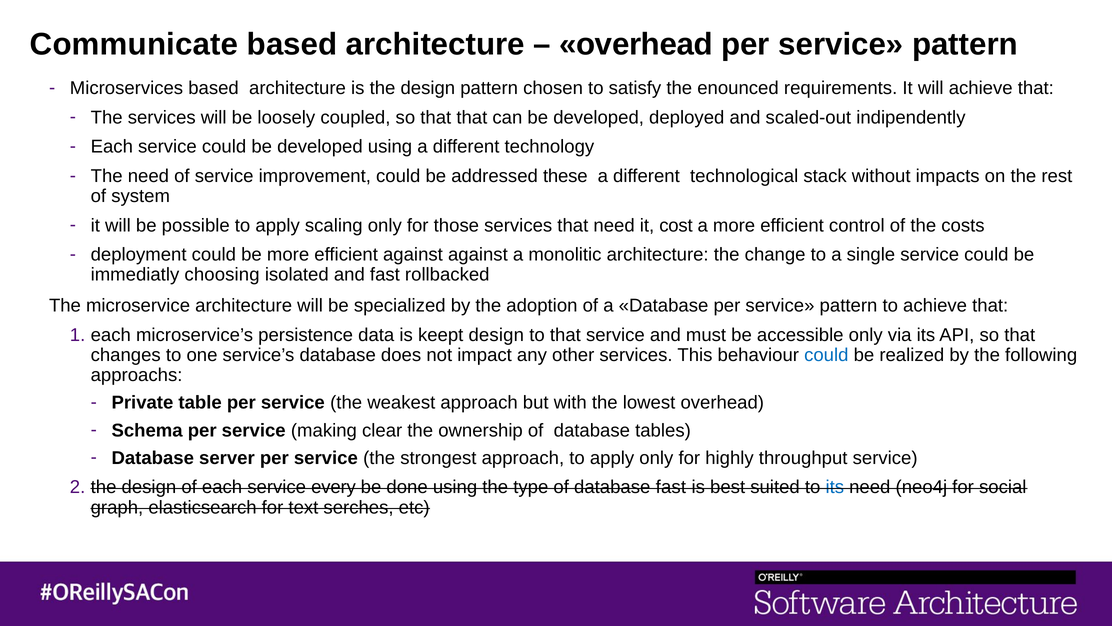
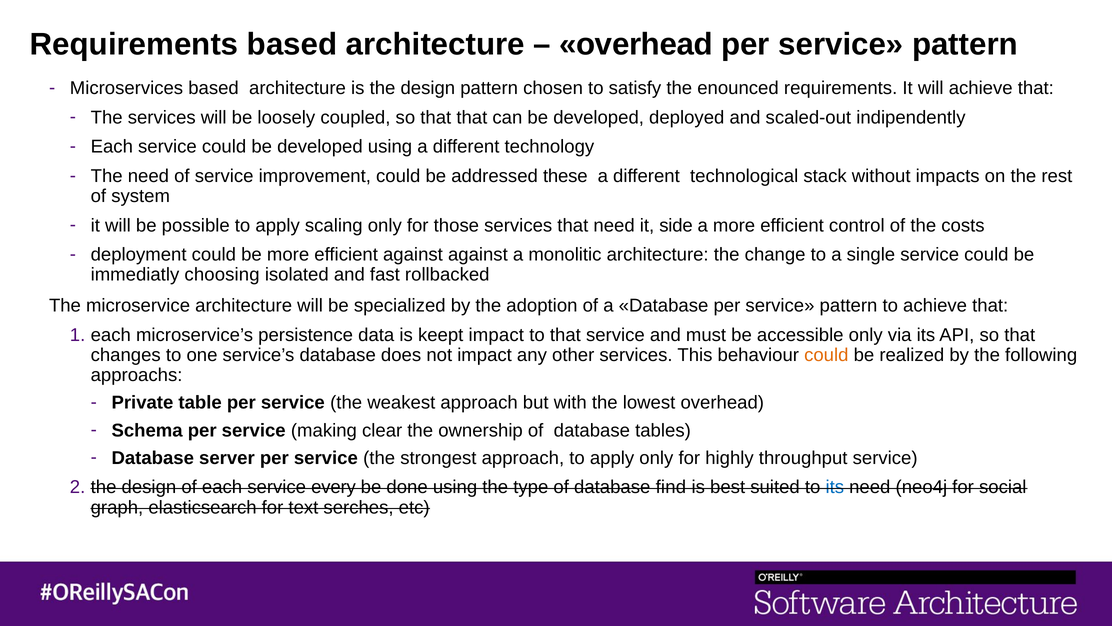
Communicate: Communicate -> Requirements (134, 44)
cost: cost -> side (676, 225)
keept design: design -> impact (496, 335)
could colour: blue -> orange (826, 355)
database fast: fast -> find (671, 487)
